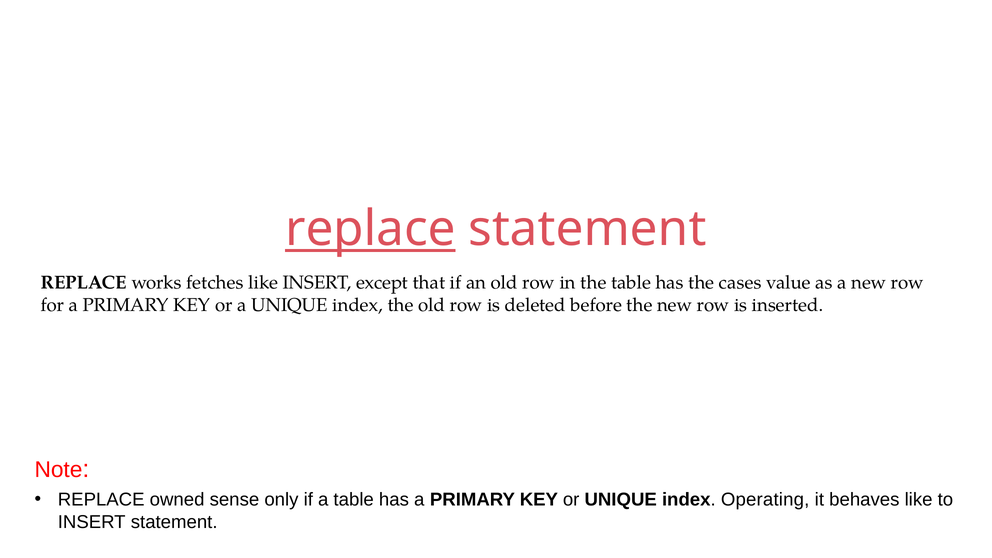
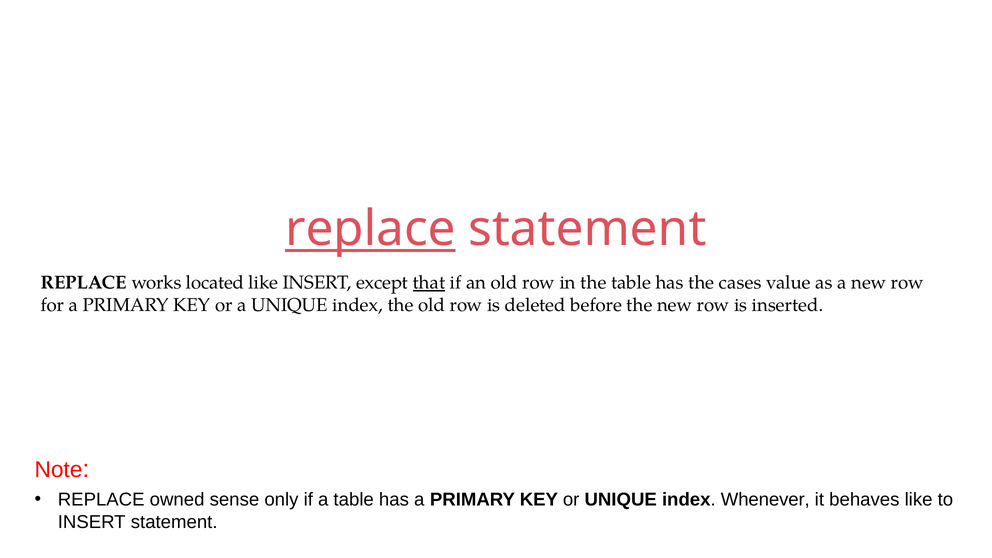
fetches: fetches -> located (215, 283)
that underline: none -> present (429, 283)
Operating: Operating -> Whenever (765, 500)
